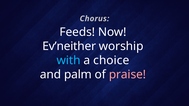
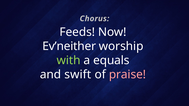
with colour: light blue -> light green (69, 60)
choice: choice -> equals (111, 60)
palm: palm -> swift (78, 75)
